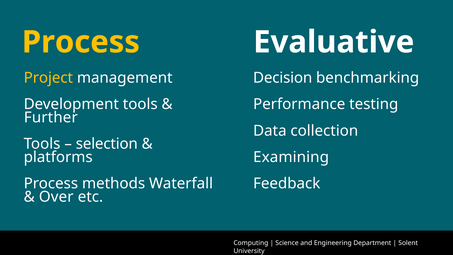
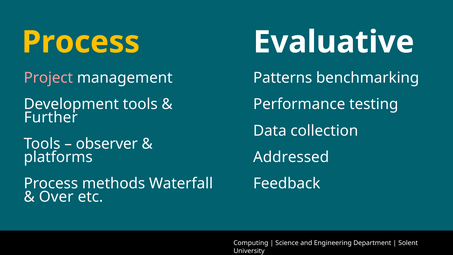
Project colour: yellow -> pink (48, 78)
Decision: Decision -> Patterns (283, 78)
selection: selection -> observer (107, 144)
Examining: Examining -> Addressed (291, 157)
